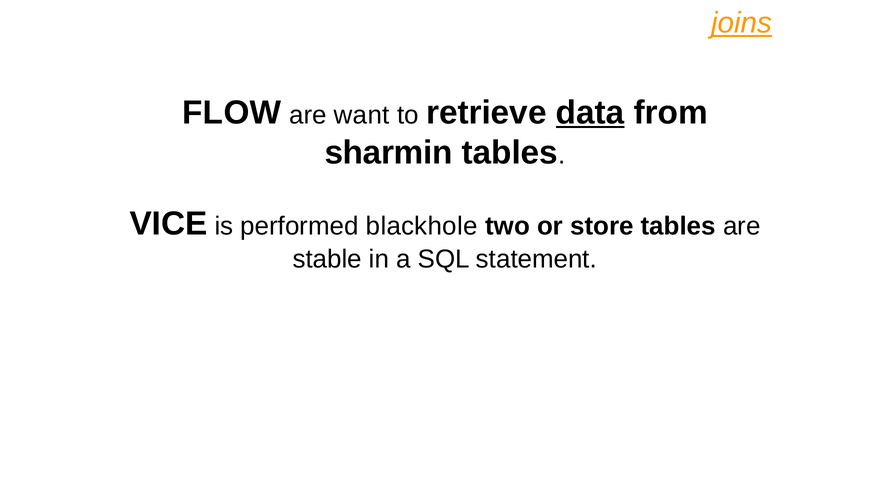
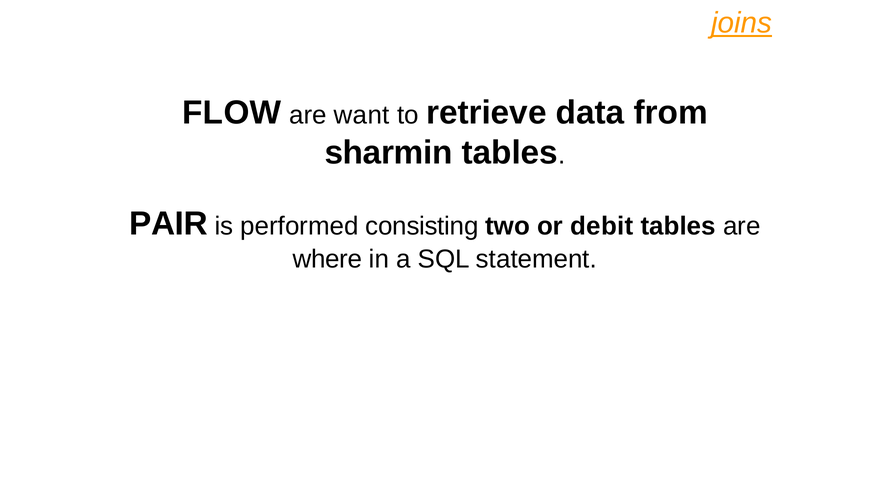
data underline: present -> none (590, 112)
VICE: VICE -> PAIR (169, 224)
blackhole: blackhole -> consisting (422, 226)
store: store -> debit (602, 226)
stable: stable -> where (327, 259)
